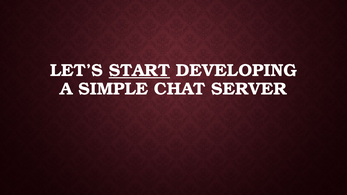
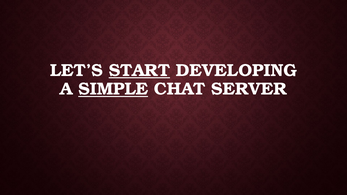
SIMPLE underline: none -> present (113, 89)
